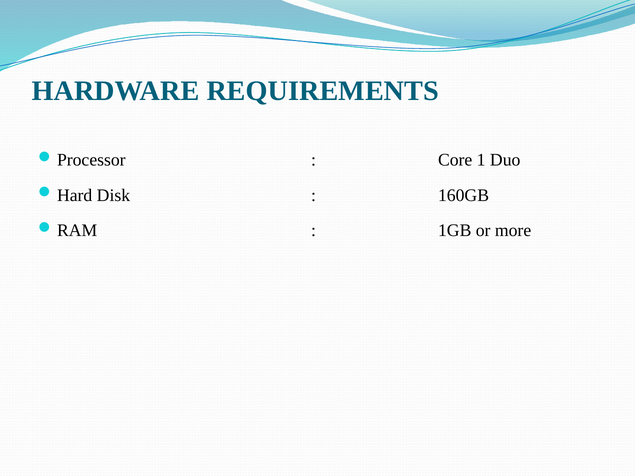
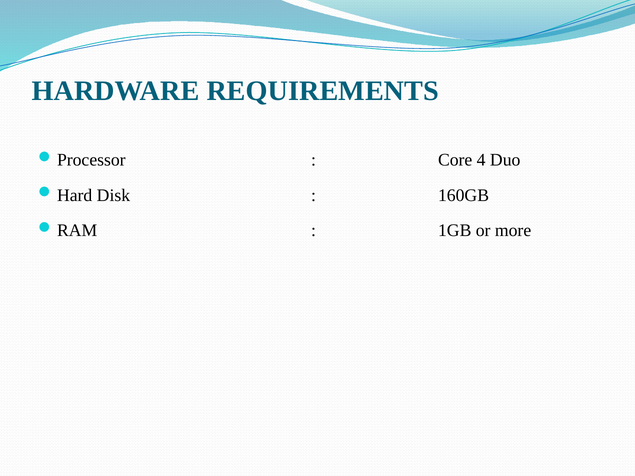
1: 1 -> 4 (481, 160)
